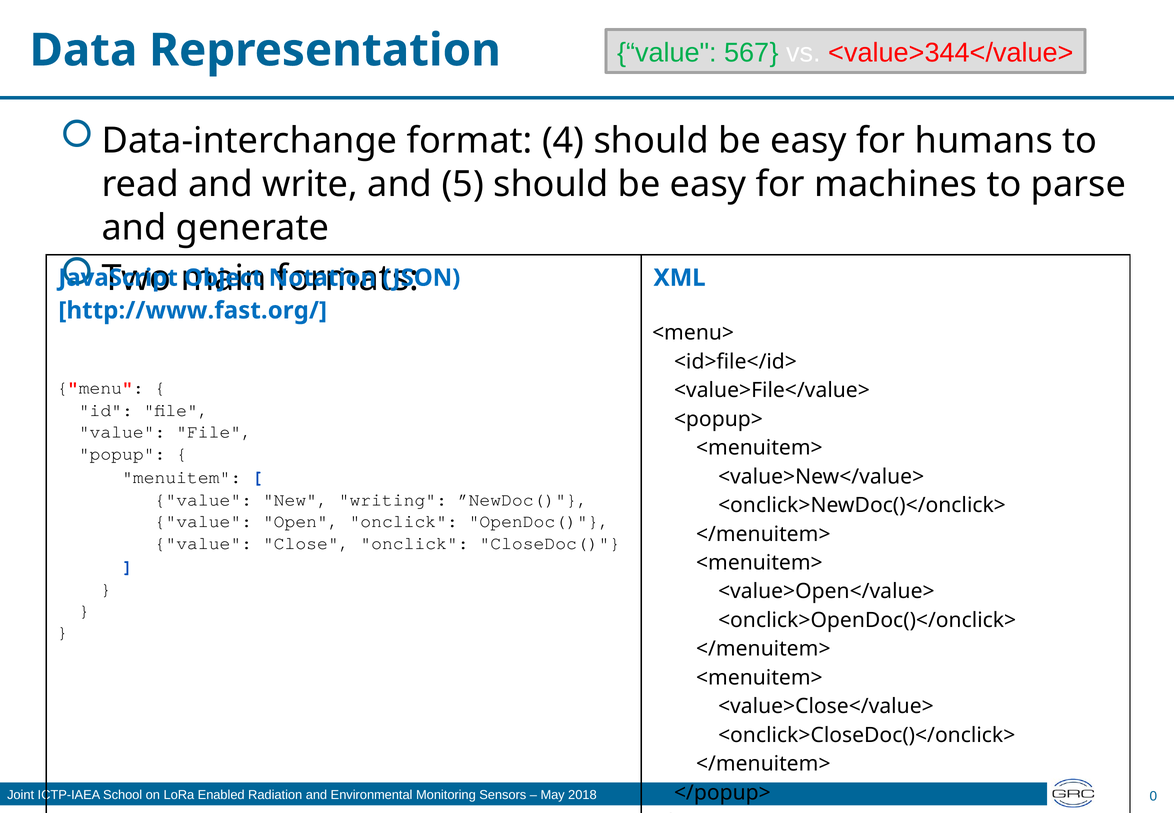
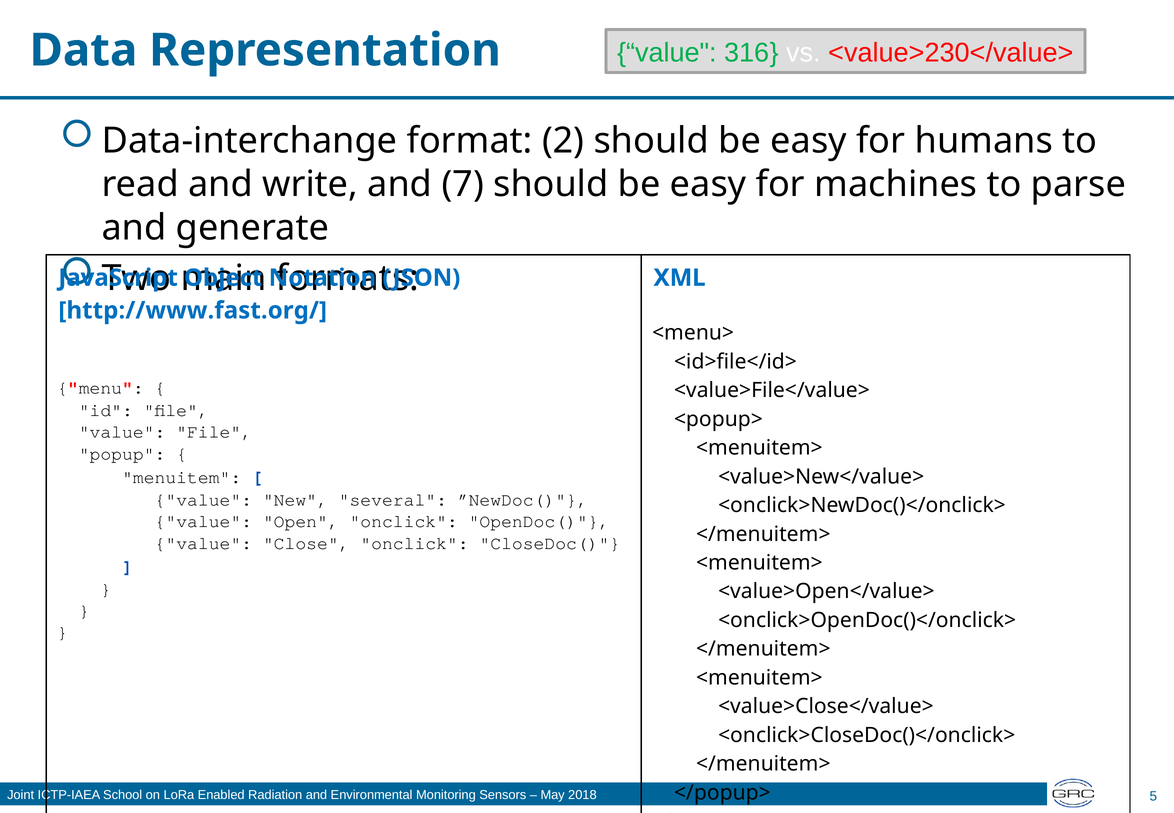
567: 567 -> 316 (751, 53)
<value>344</value>: <value>344</value> -> <value>230</value> (951, 53)
4: 4 -> 2 (563, 141)
5: 5 -> 7 (463, 184)
writing: writing -> several (393, 500)
0: 0 -> 5 (1153, 796)
